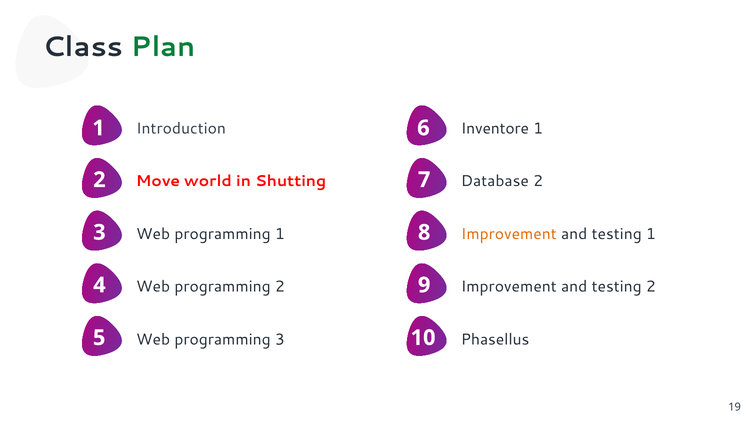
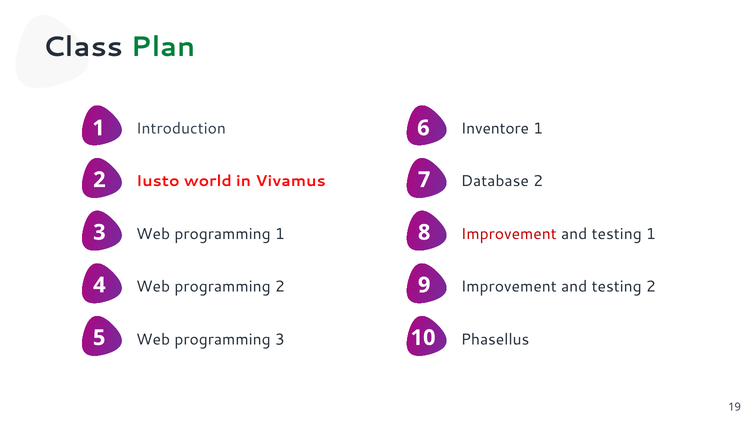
Move: Move -> Iusto (158, 181)
Shutting: Shutting -> Vivamus (291, 181)
Improvement colour: orange -> red (509, 234)
